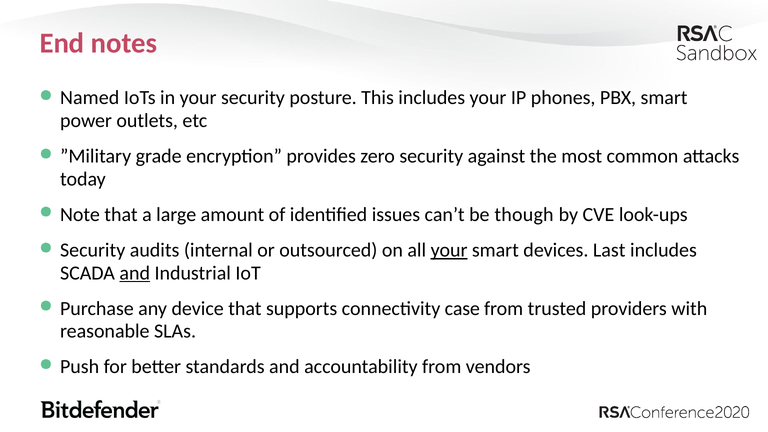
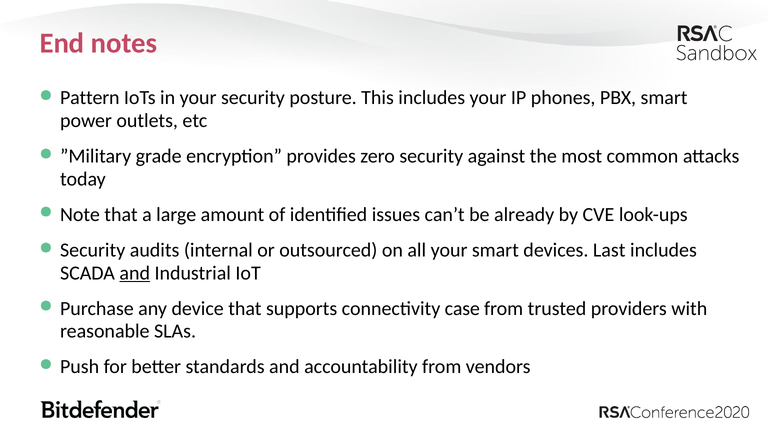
Named: Named -> Pattern (90, 98)
though: though -> already (524, 215)
your underline: present -> none (449, 250)
